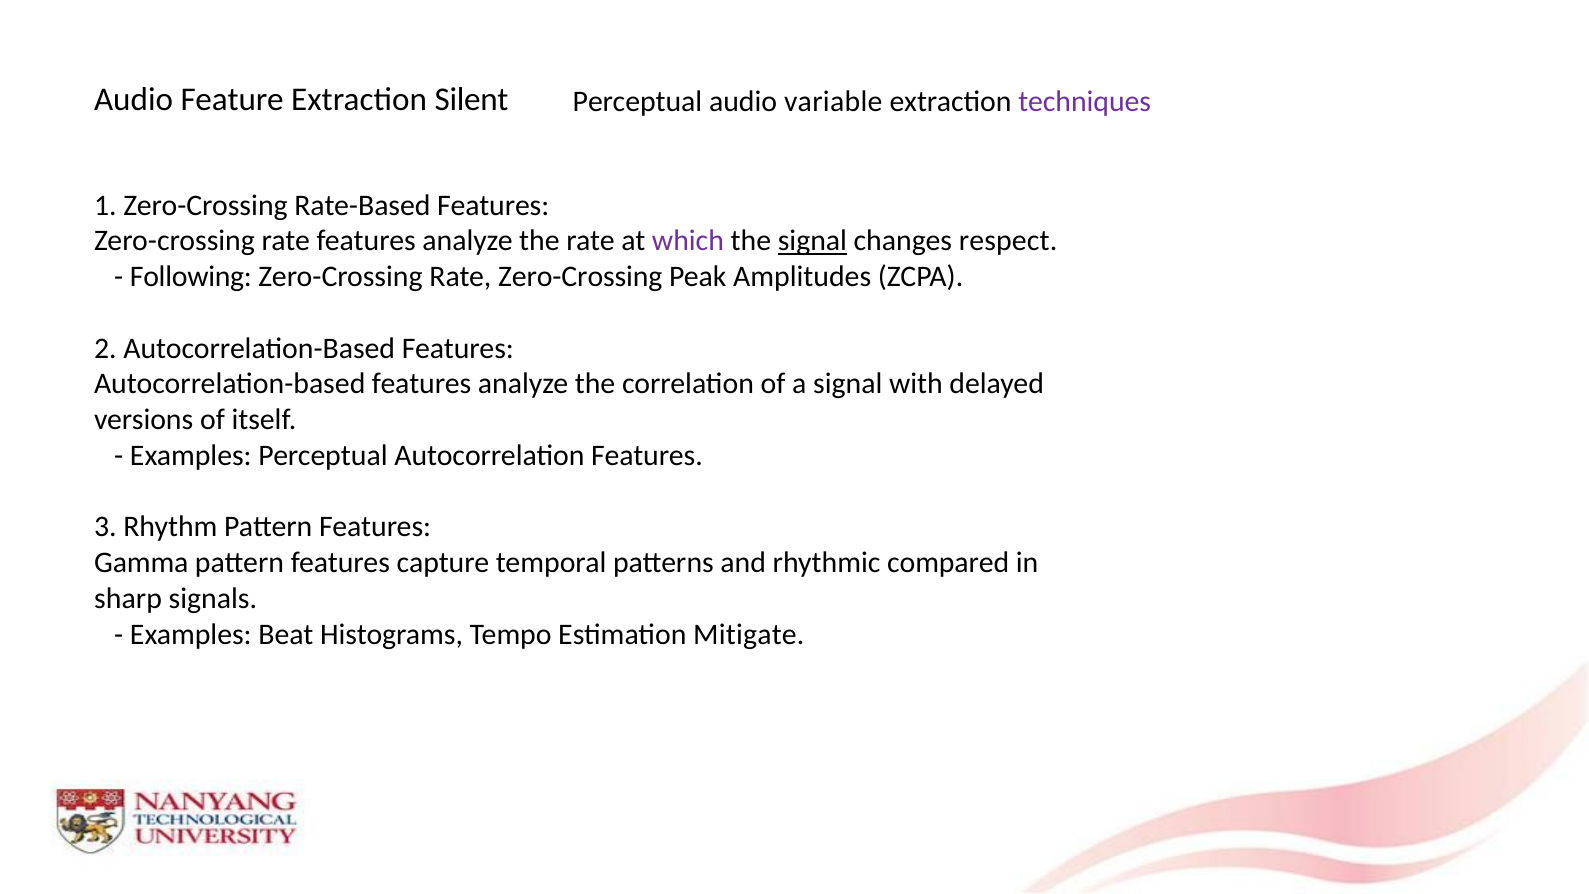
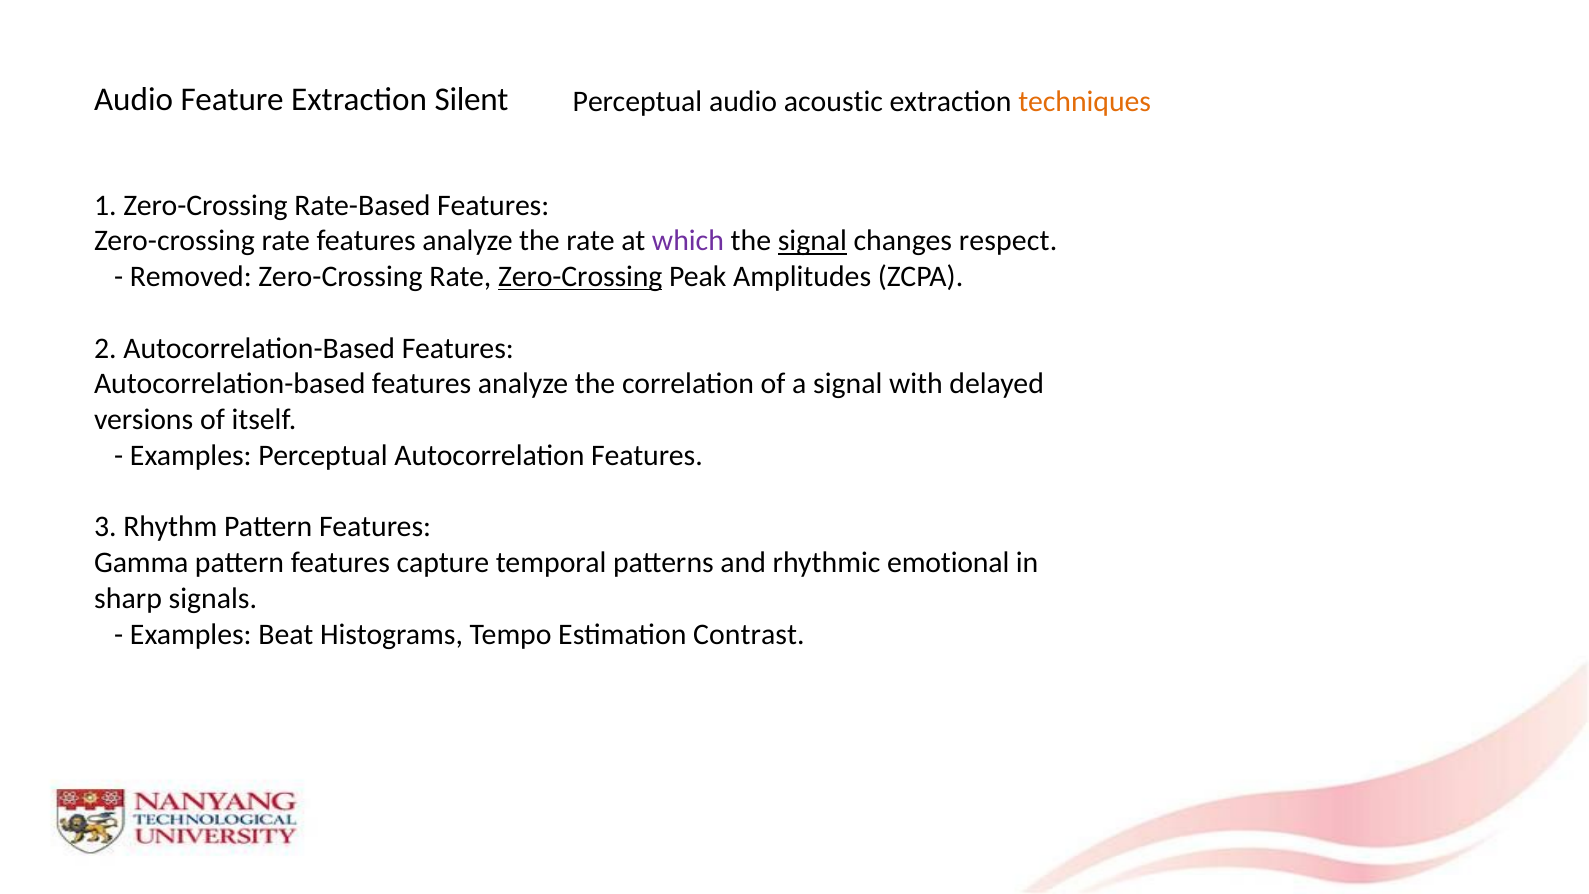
variable: variable -> acoustic (833, 101)
techniques colour: purple -> orange (1085, 101)
Following: Following -> Removed (191, 277)
Zero-Crossing underline: none -> present (580, 277)
compared: compared -> emotional (948, 563)
Mitigate: Mitigate -> Contrast (749, 634)
